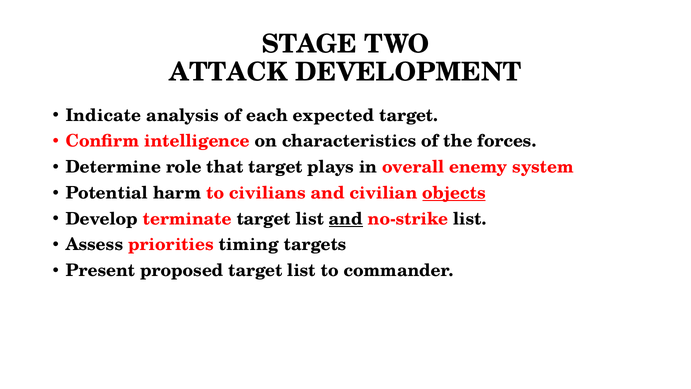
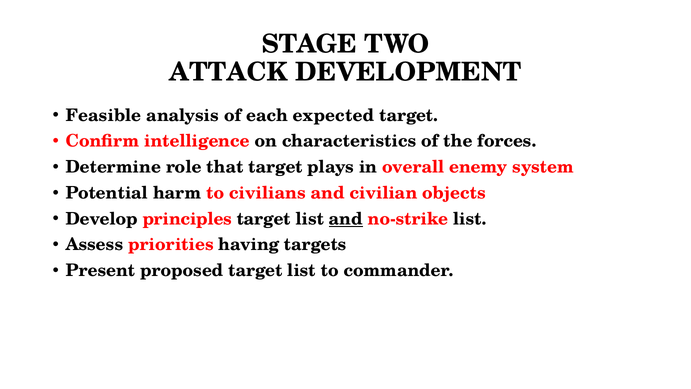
Indicate: Indicate -> Feasible (104, 115)
objects underline: present -> none (454, 193)
terminate: terminate -> principles (187, 219)
timing: timing -> having (249, 245)
